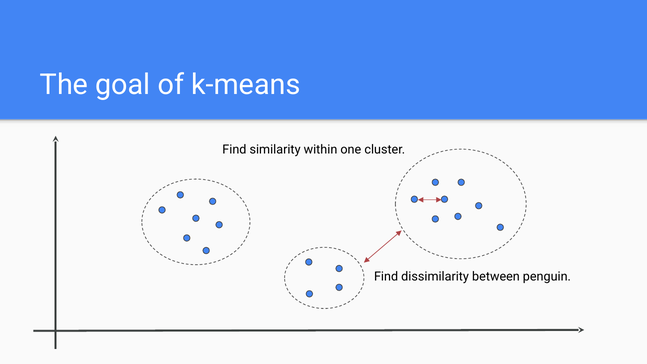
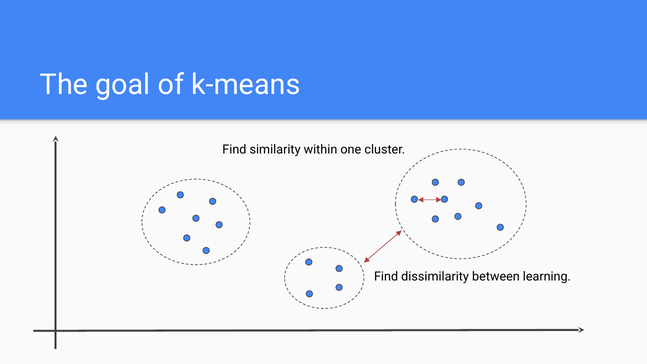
penguin: penguin -> learning (547, 277)
